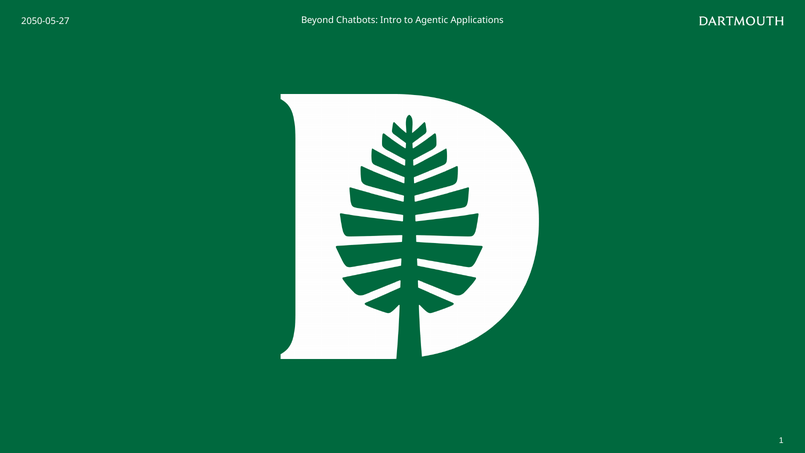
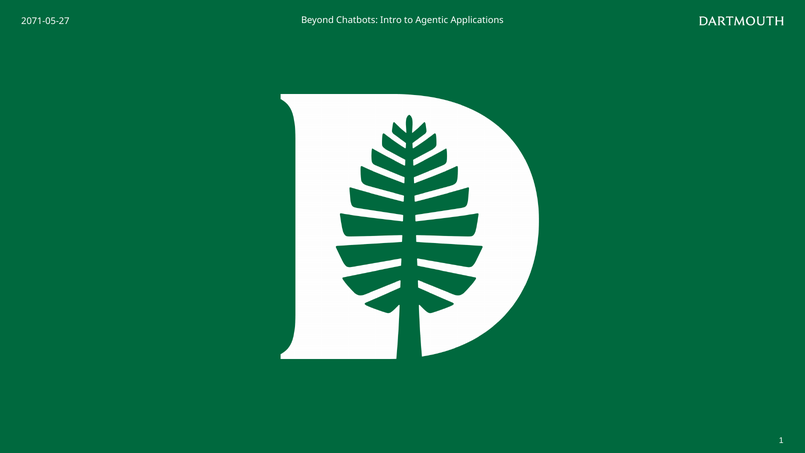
2050-05-27: 2050-05-27 -> 2071-05-27 (45, 21)
